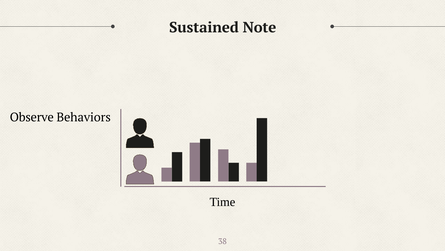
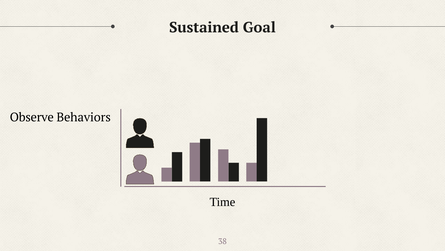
Note: Note -> Goal (259, 27)
